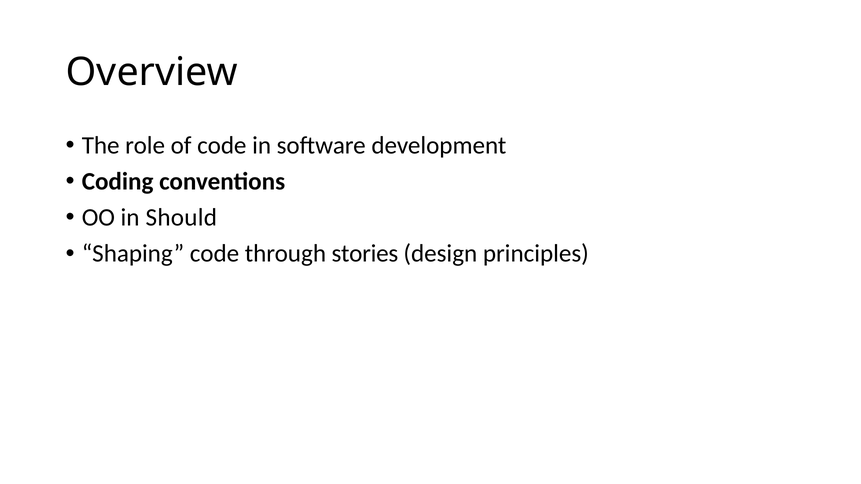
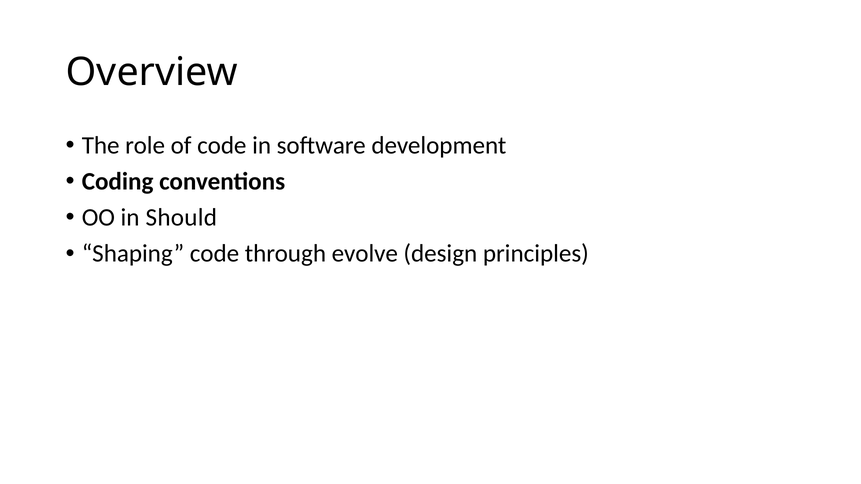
stories: stories -> evolve (365, 254)
